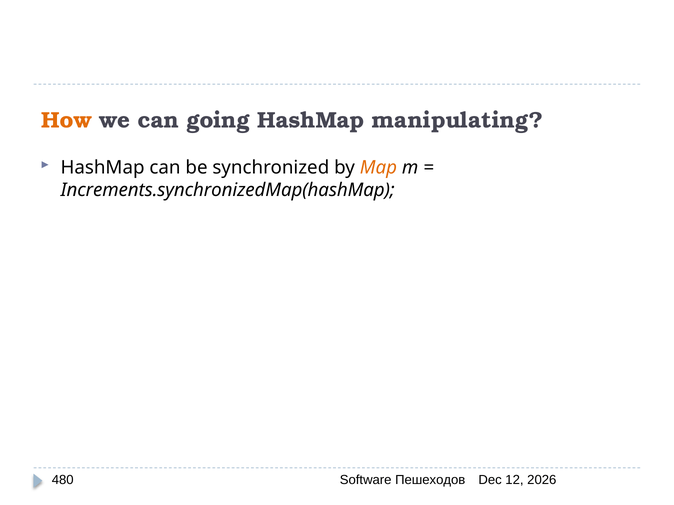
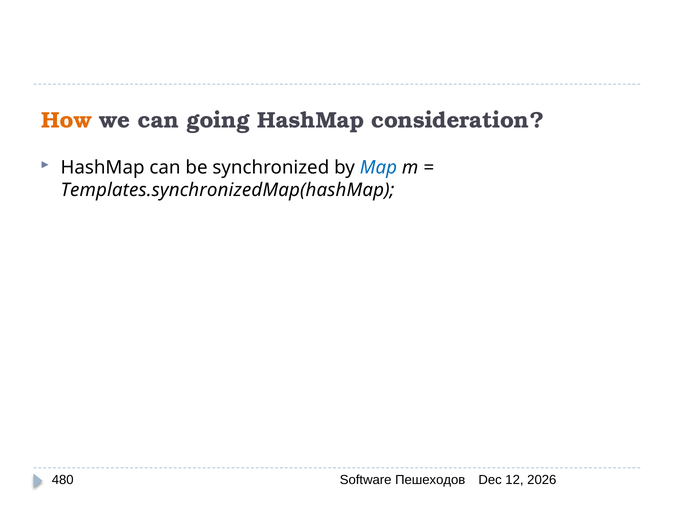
manipulating: manipulating -> consideration (458, 121)
Map colour: orange -> blue (378, 168)
Increments.synchronizedMap(hashMap: Increments.synchronizedMap(hashMap -> Templates.synchronizedMap(hashMap (228, 190)
